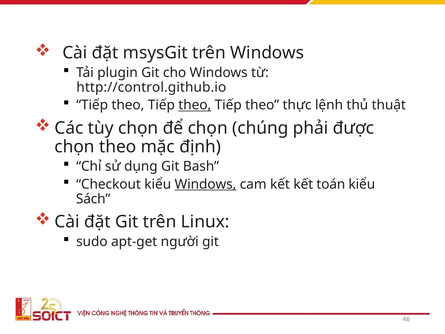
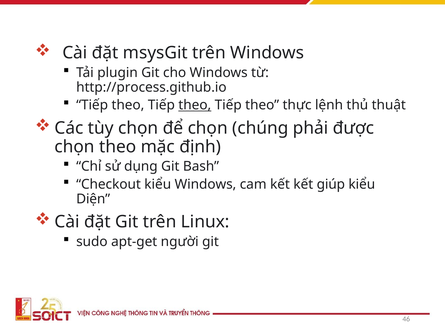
http://control.github.io: http://control.github.io -> http://process.github.io (151, 87)
Windows underline: present -> none (205, 184)
toán: toán -> giúp (331, 184)
Sách: Sách -> Diện (93, 199)
